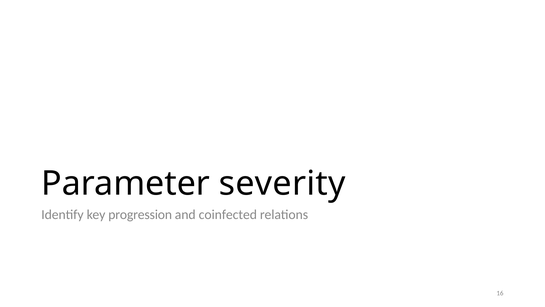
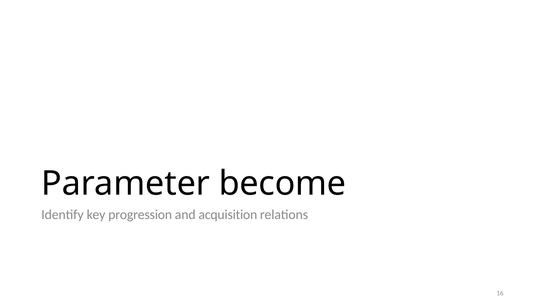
severity: severity -> become (282, 183)
coinfected: coinfected -> acquisition (228, 214)
